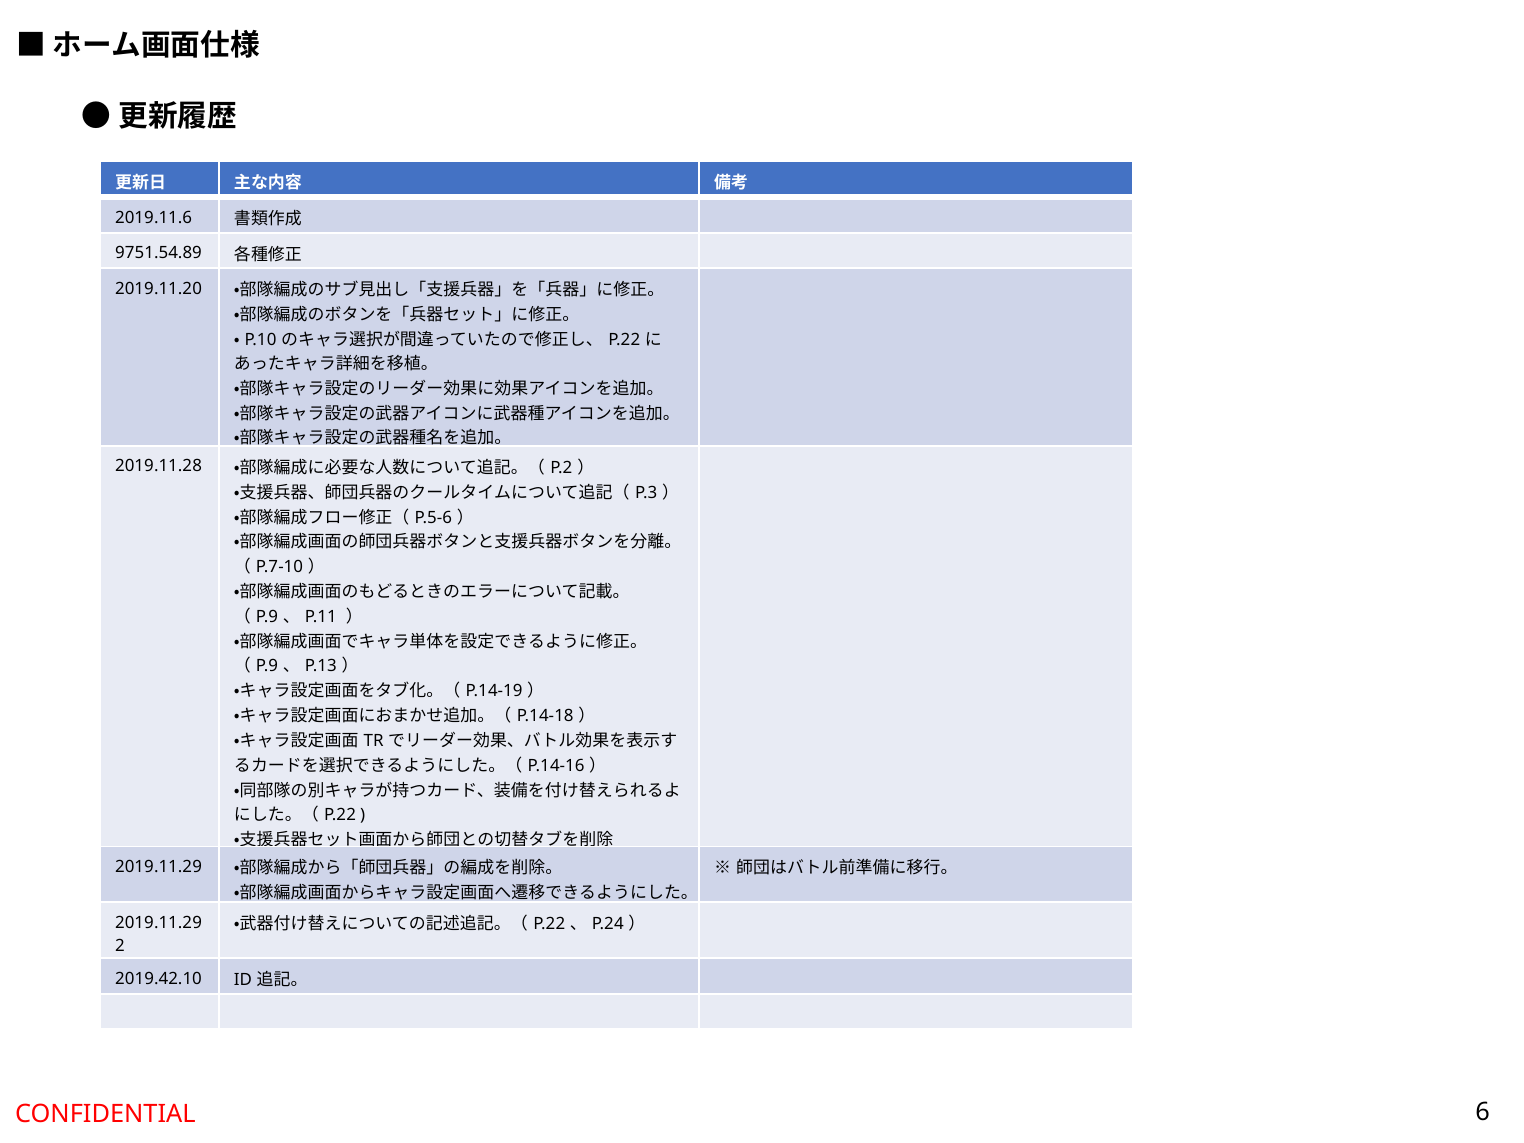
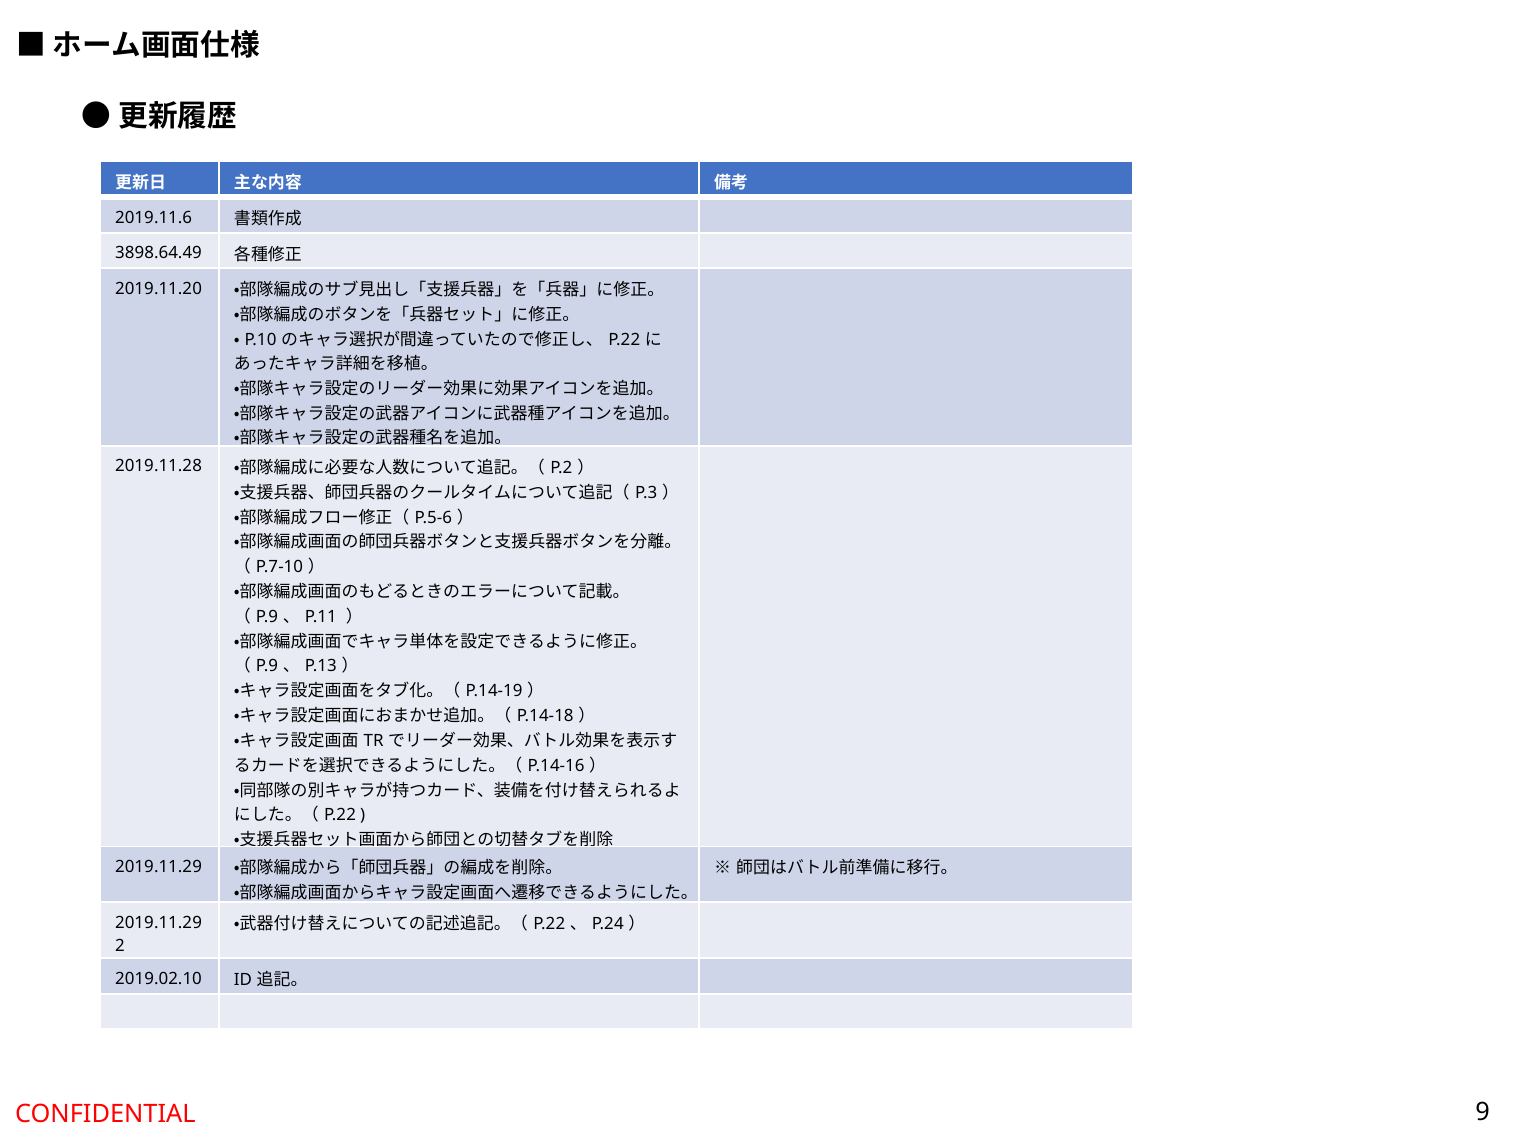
9751.54.89: 9751.54.89 -> 3898.64.49 (159, 253)
2019.42.10: 2019.42.10 -> 2019.02.10 (159, 979)
6: 6 -> 9 (1483, 1112)
